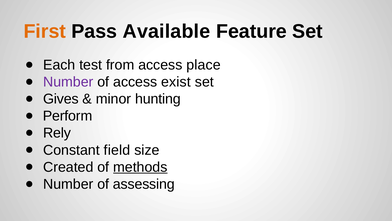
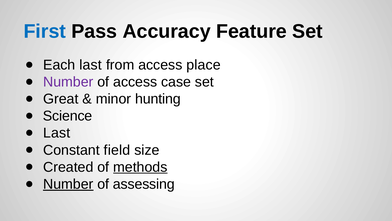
First colour: orange -> blue (45, 31)
Available: Available -> Accuracy (167, 31)
Each test: test -> last (91, 65)
exist: exist -> case (176, 82)
Gives: Gives -> Great (61, 99)
Perform: Perform -> Science (68, 116)
Rely: Rely -> Last (57, 133)
Number underline: none -> present (68, 184)
